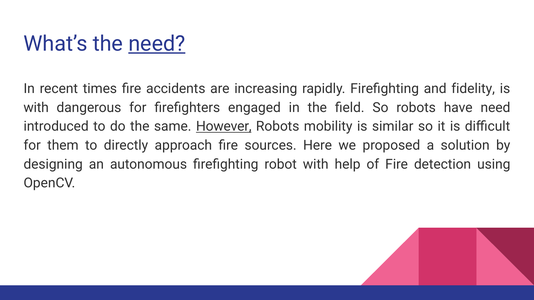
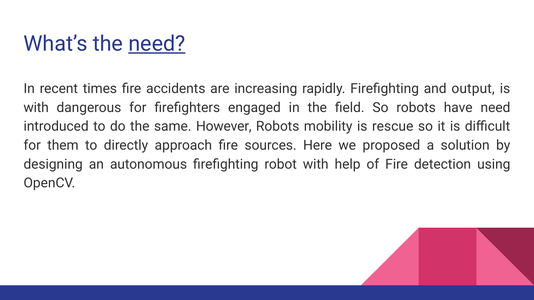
fidelity: fidelity -> output (473, 89)
However underline: present -> none (224, 127)
similar: similar -> rescue (393, 127)
